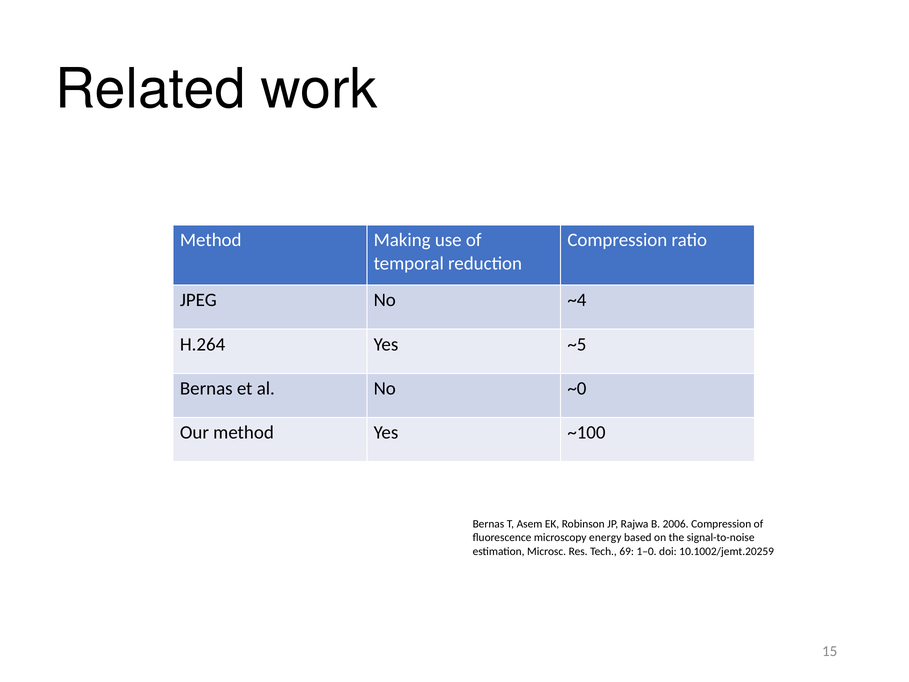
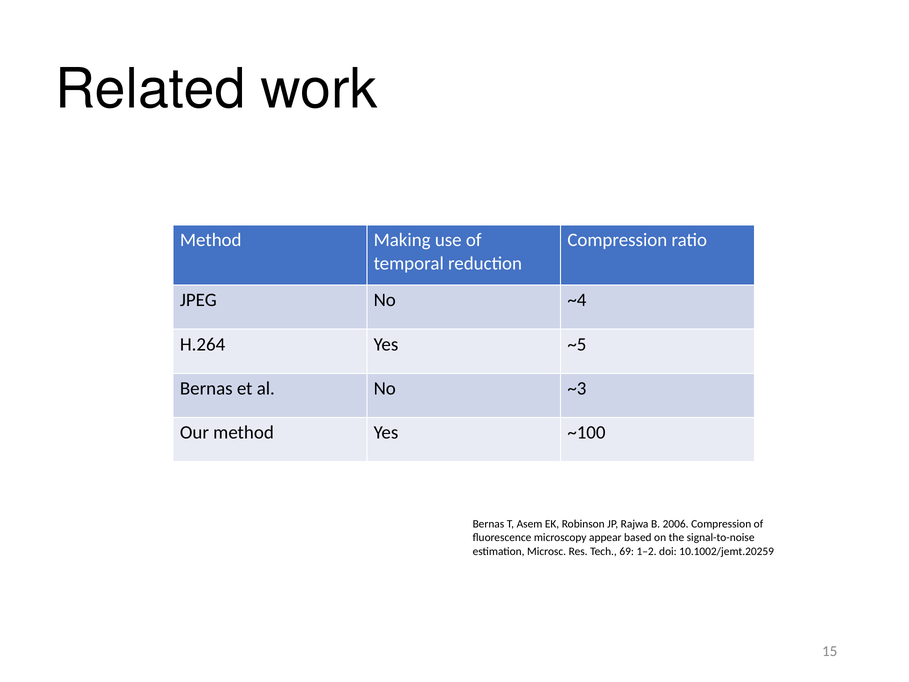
~0: ~0 -> ~3 (577, 388)
energy: energy -> appear (605, 537)
1–0: 1–0 -> 1–2 (647, 551)
